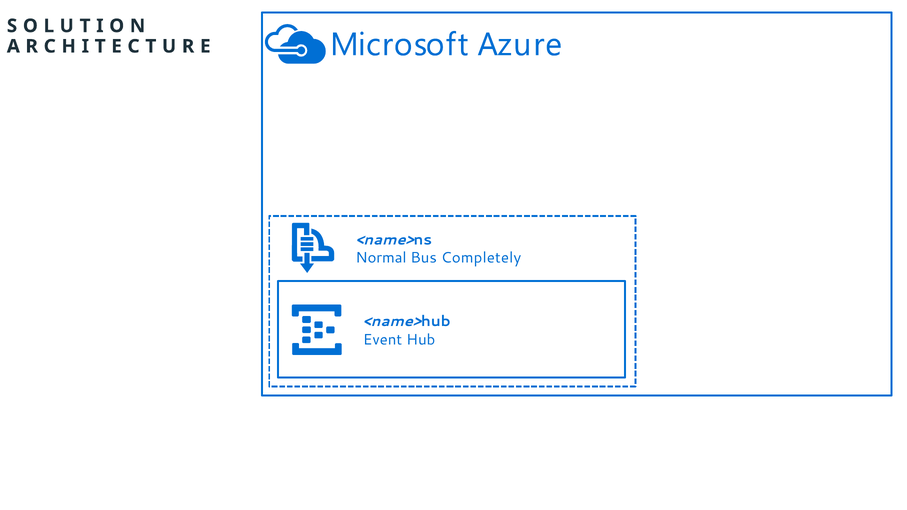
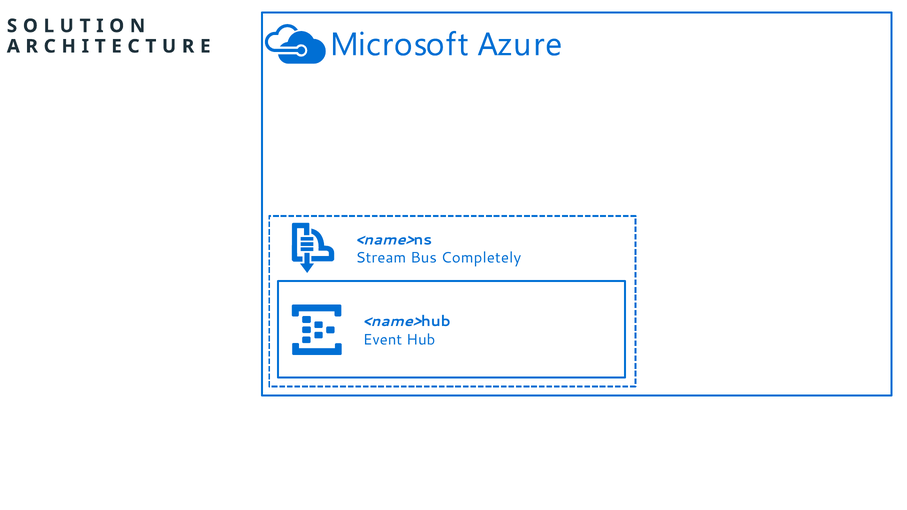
Normal: Normal -> Stream (381, 258)
